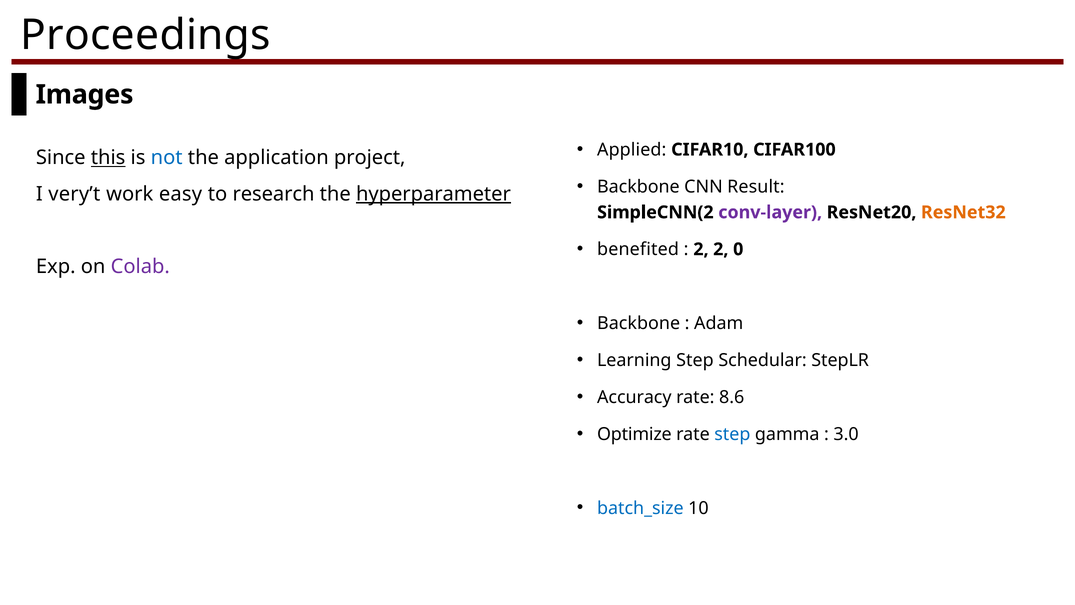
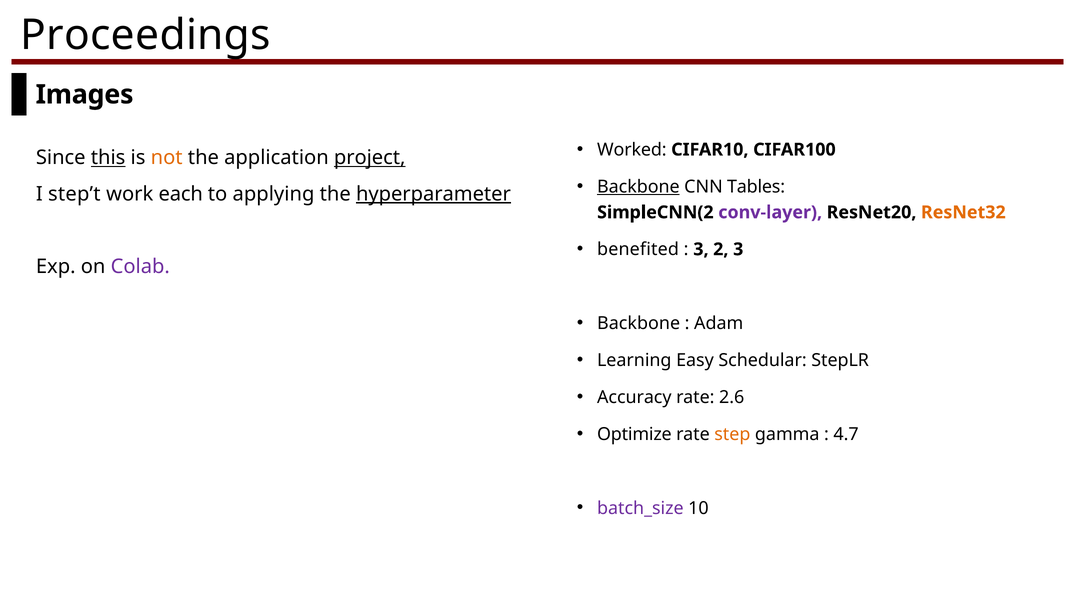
Applied: Applied -> Worked (632, 150)
not colour: blue -> orange (167, 158)
project underline: none -> present (370, 158)
Backbone underline: none -> present (638, 187)
Result: Result -> Tables (756, 187)
very’t: very’t -> step’t (74, 194)
easy: easy -> each (181, 194)
research: research -> applying (273, 194)
2: 2 -> 3 (701, 249)
2 0: 0 -> 3 (738, 249)
Learning Step: Step -> Easy (695, 360)
8.6: 8.6 -> 2.6 (732, 397)
step colour: blue -> orange (732, 434)
3.0: 3.0 -> 4.7 (846, 434)
batch_size colour: blue -> purple (640, 508)
